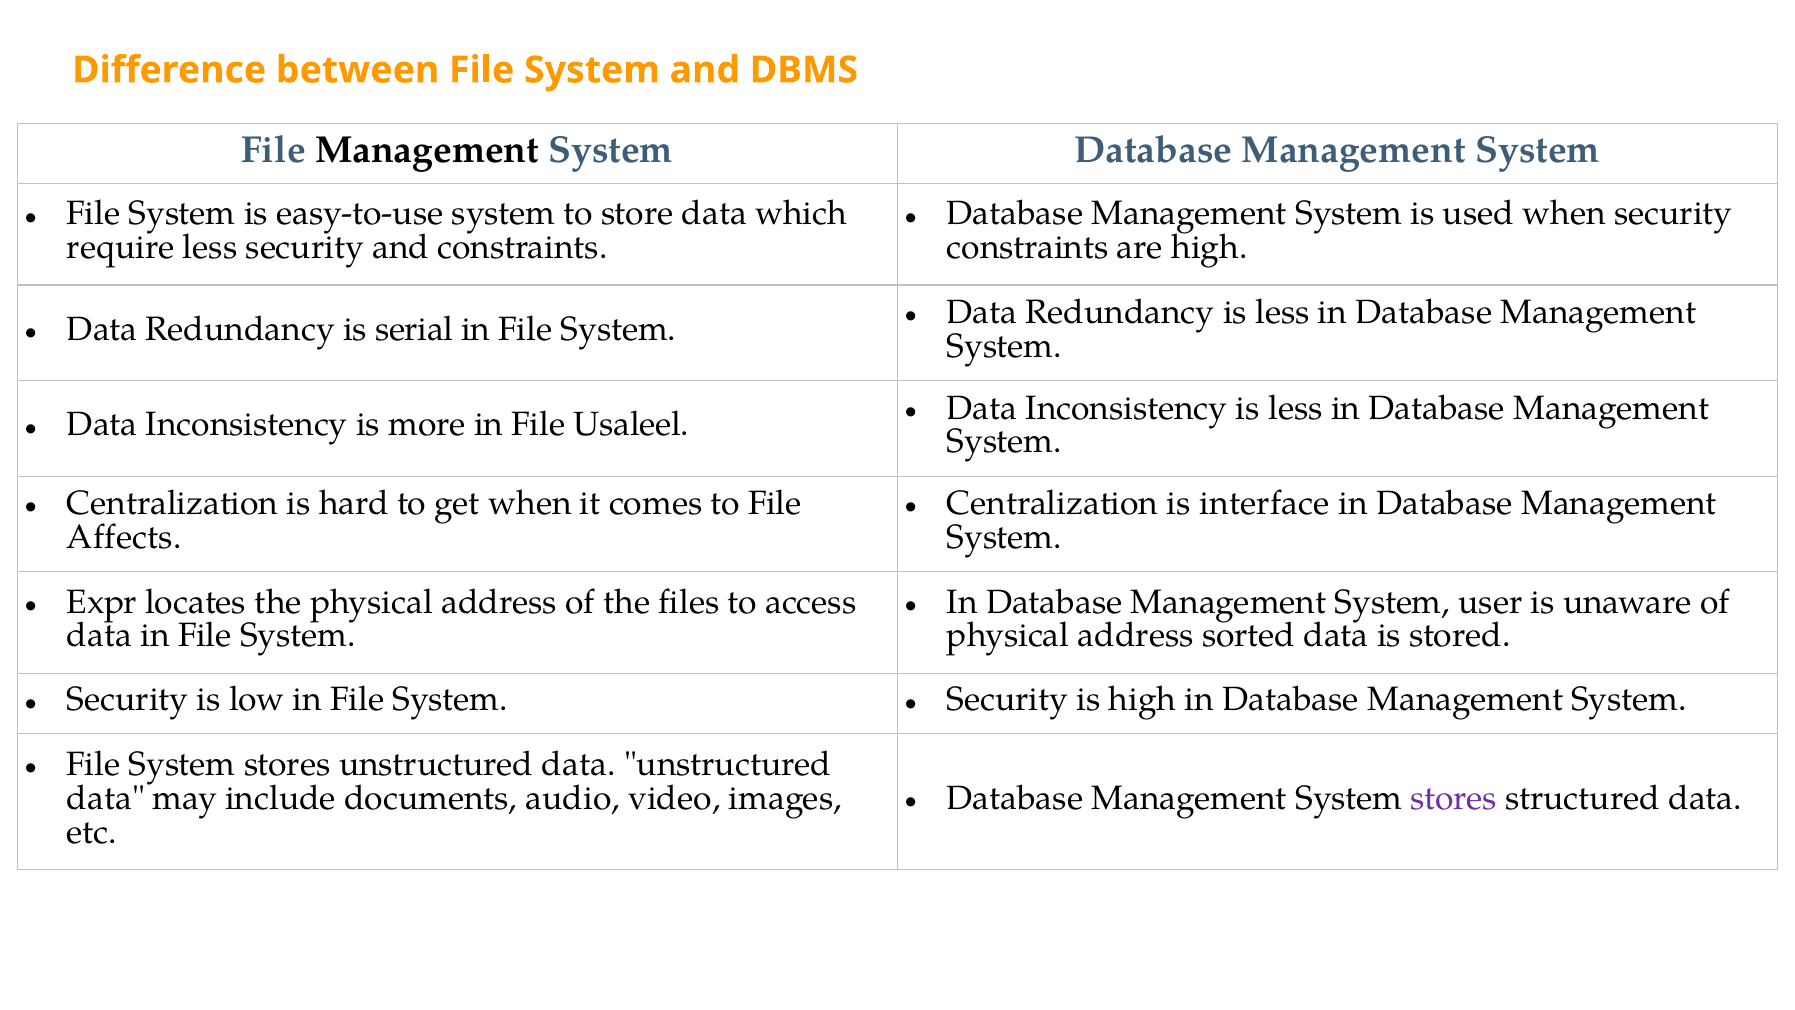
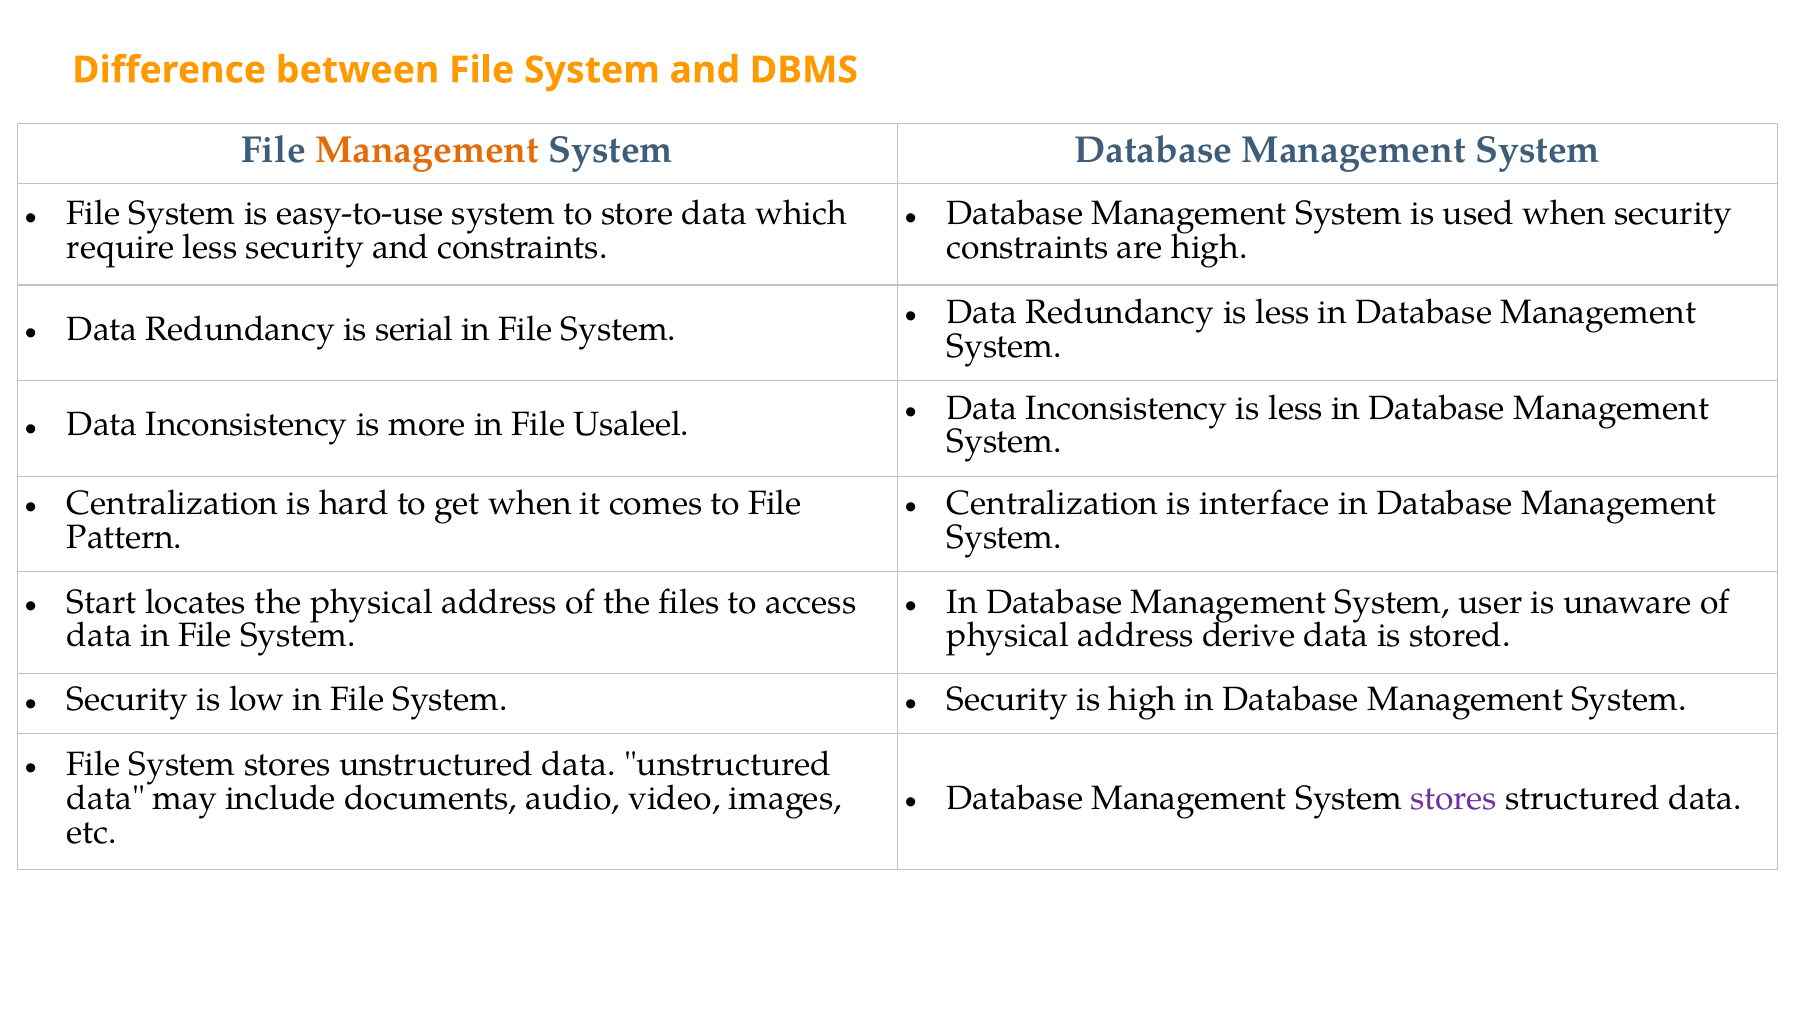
Management colour: black -> orange (427, 150)
Affects: Affects -> Pattern (125, 537)
Expr: Expr -> Start (102, 602)
sorted: sorted -> derive (1249, 636)
